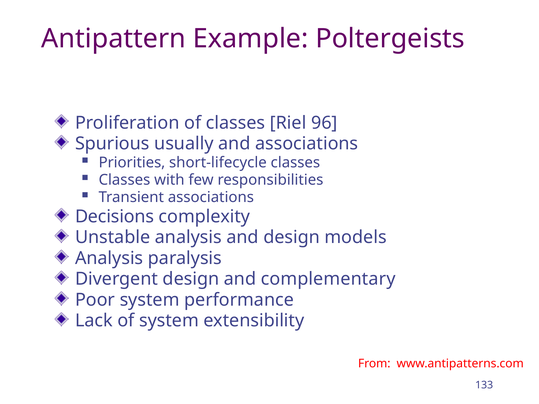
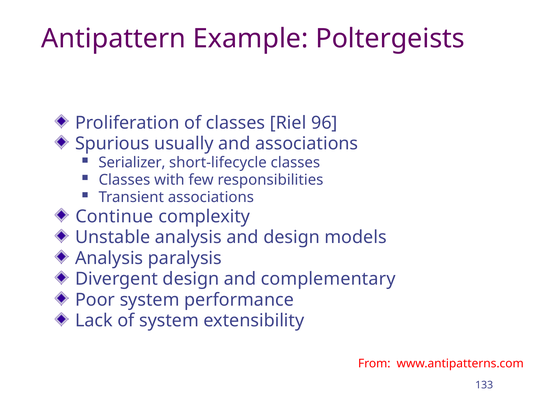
Priorities: Priorities -> Serializer (132, 163)
Decisions: Decisions -> Continue (114, 217)
